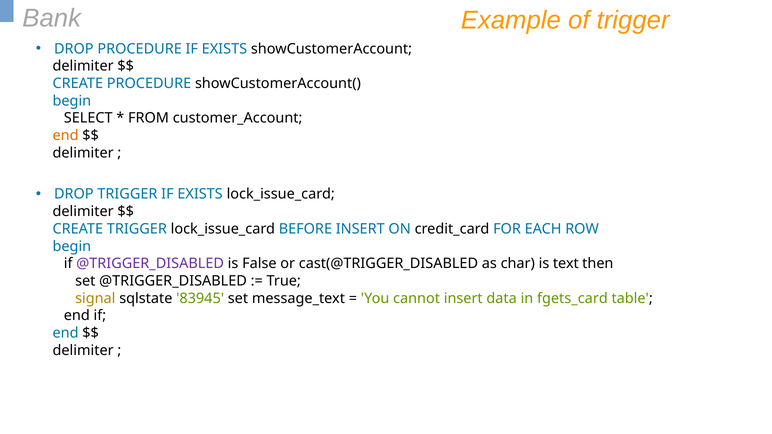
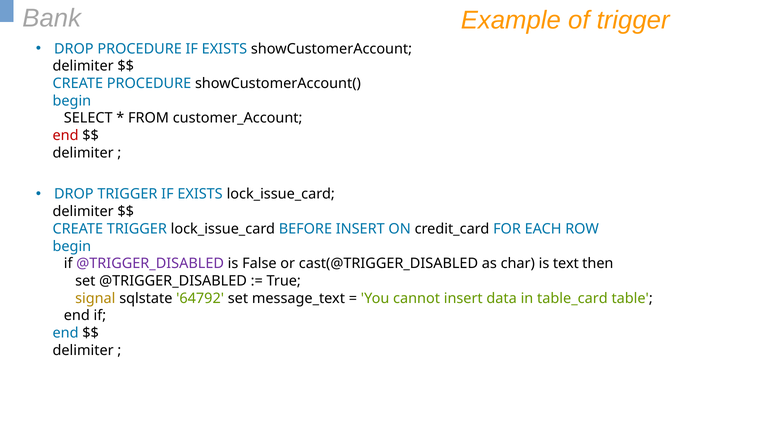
end colour: orange -> red (66, 136)
83945: 83945 -> 64792 (200, 299)
fgets_card: fgets_card -> table_card (572, 299)
